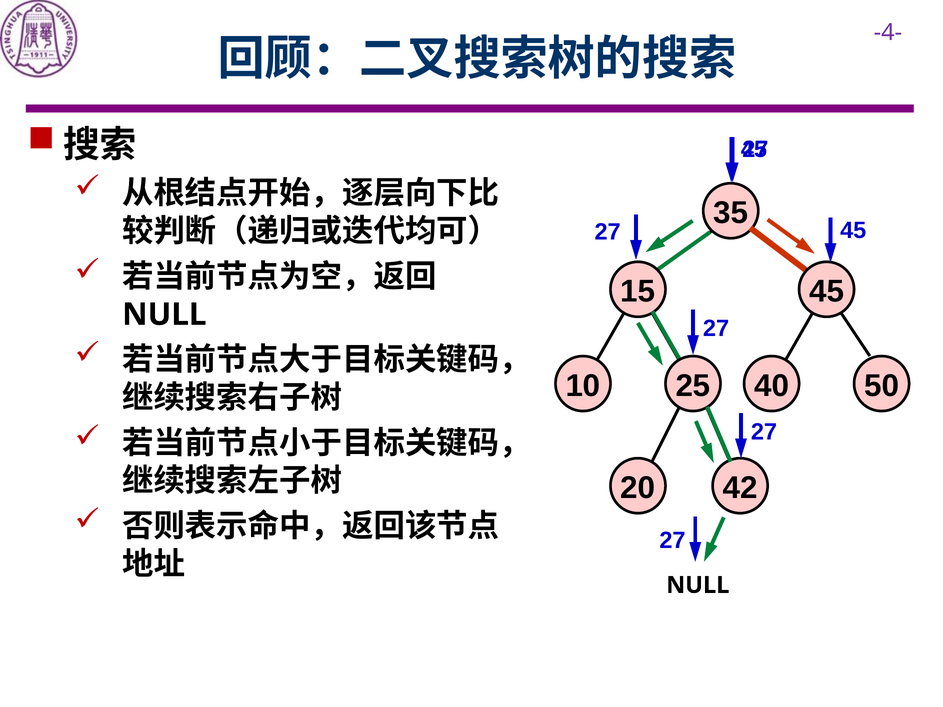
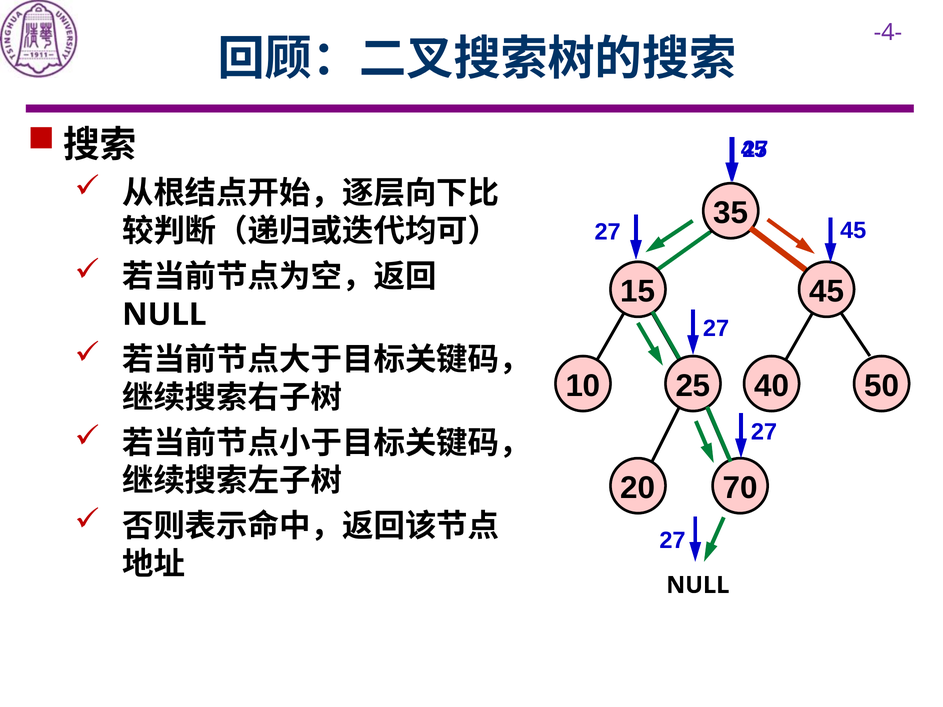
42: 42 -> 70 (740, 488)
